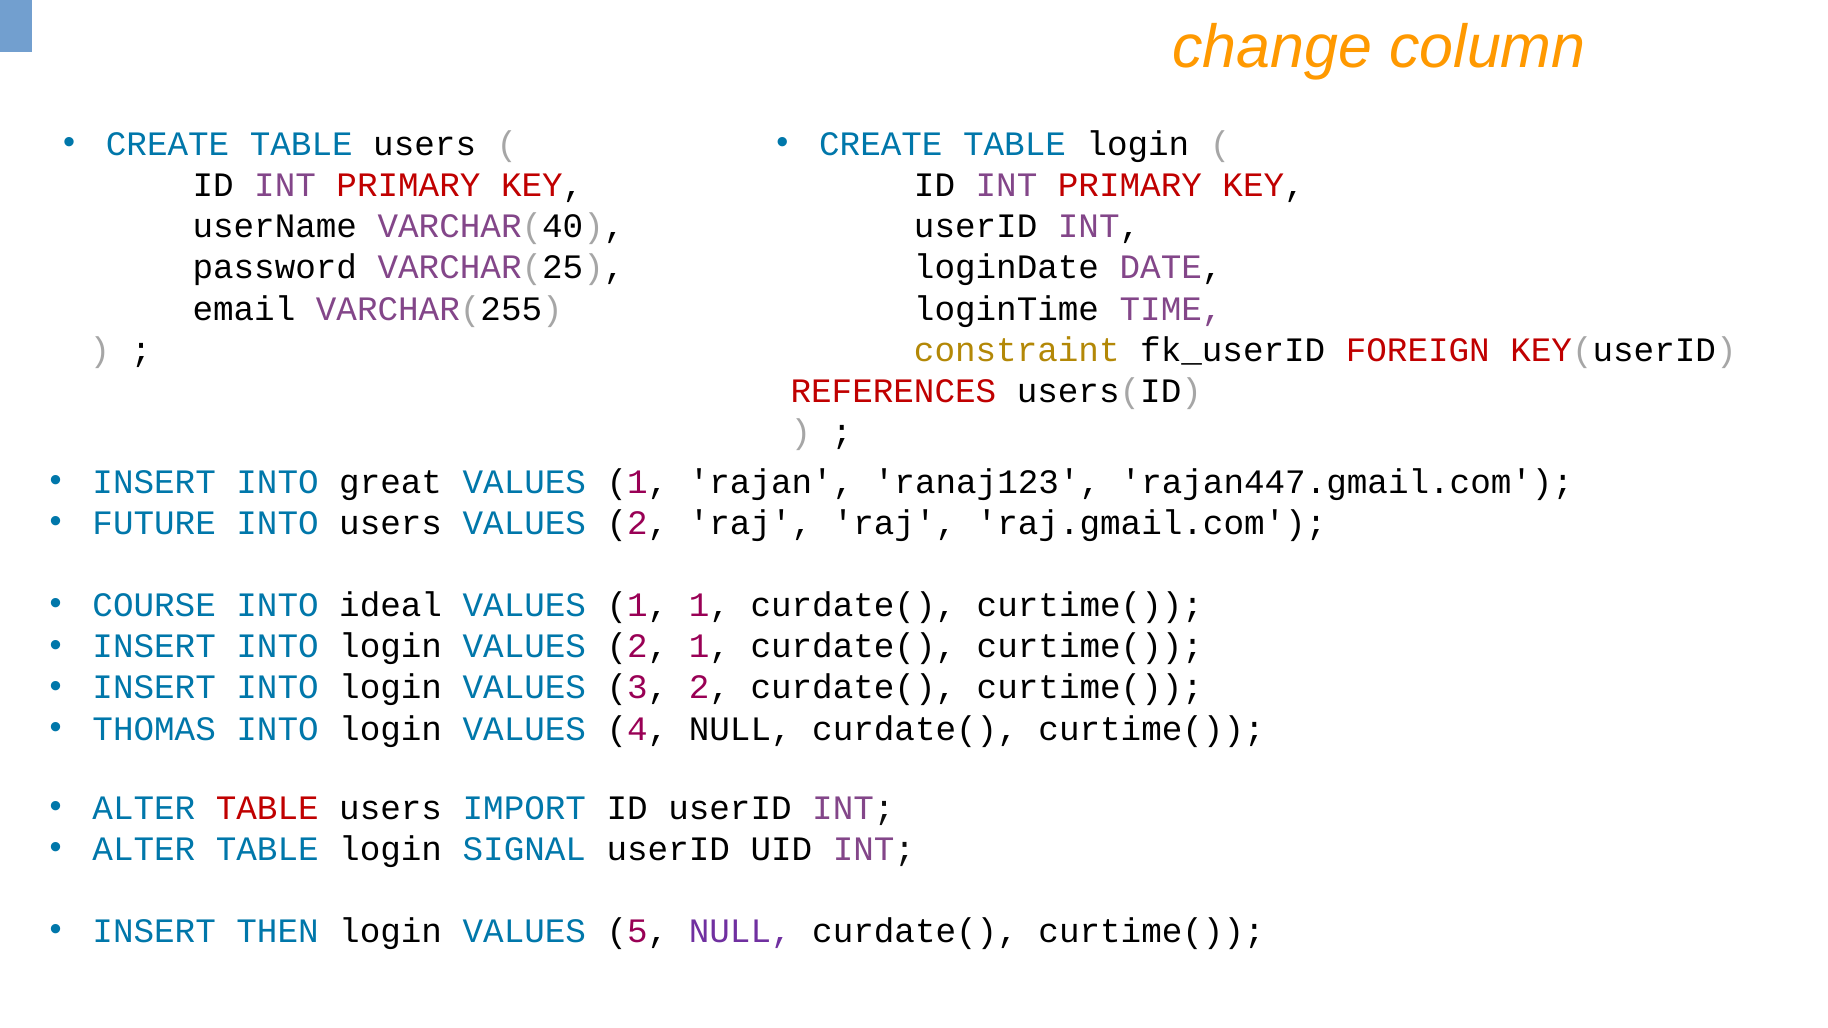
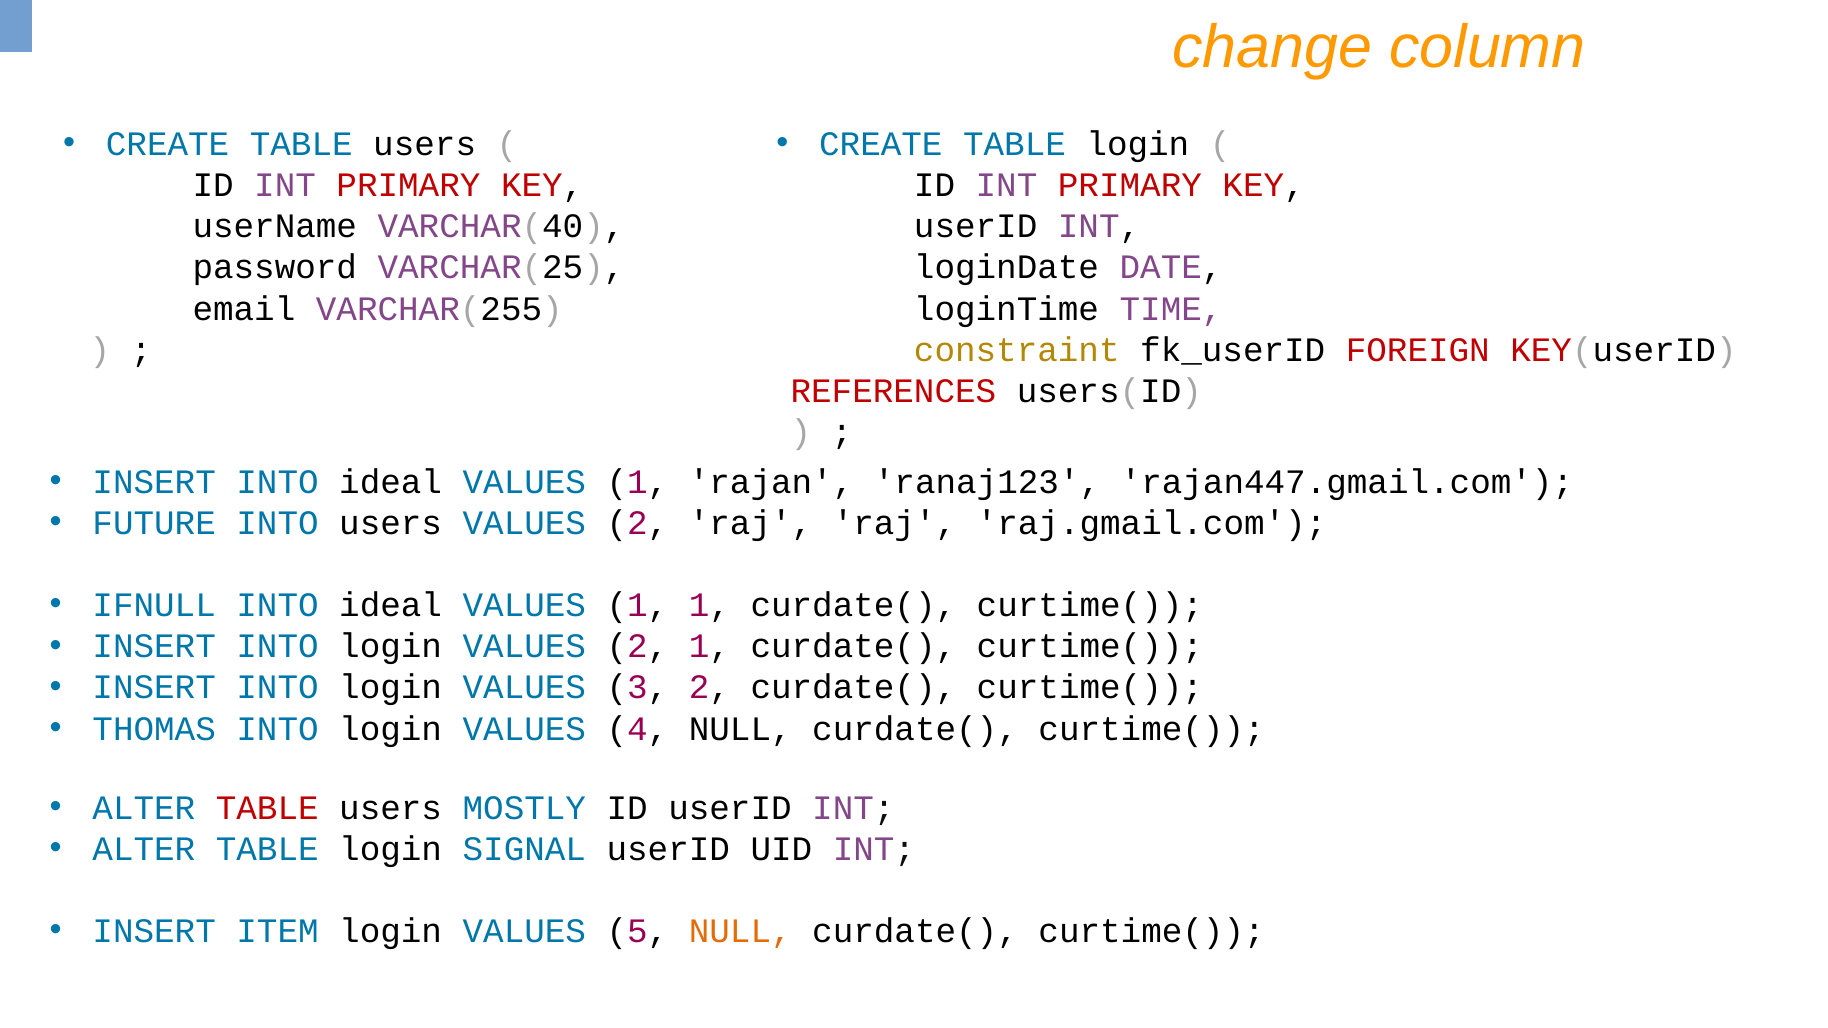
INSERT INTO great: great -> ideal (391, 482)
COURSE: COURSE -> IFNULL (154, 606)
IMPORT: IMPORT -> MOSTLY (524, 808)
THEN: THEN -> ITEM (278, 931)
NULL colour: purple -> orange (740, 931)
